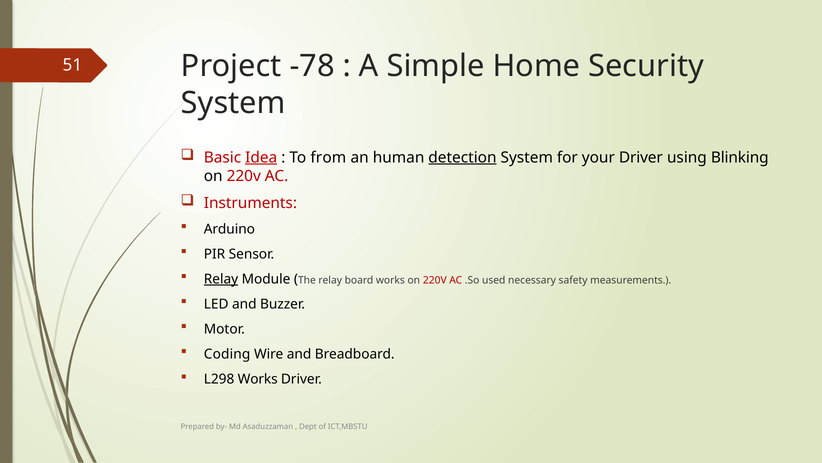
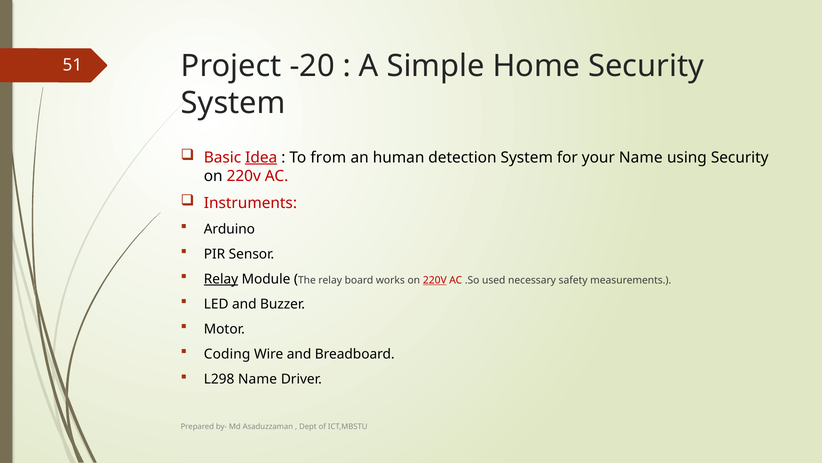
-78: -78 -> -20 (312, 66)
detection underline: present -> none (462, 157)
your Driver: Driver -> Name (641, 157)
using Blinking: Blinking -> Security (740, 157)
220V underline: none -> present (435, 280)
L298 Works: Works -> Name (258, 379)
